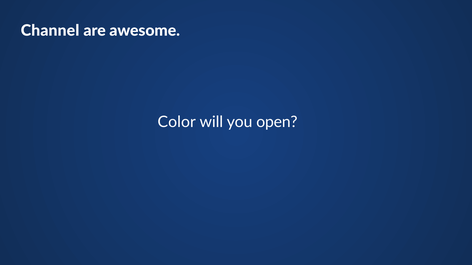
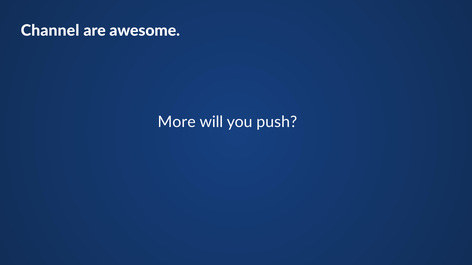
Color: Color -> More (177, 122)
open: open -> push (277, 122)
